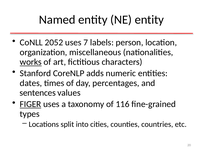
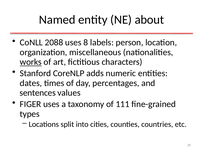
NE entity: entity -> about (149, 20)
2052: 2052 -> 2088 (54, 43)
7: 7 -> 8 (86, 43)
FIGER underline: present -> none (30, 104)
116: 116 -> 111 (123, 104)
